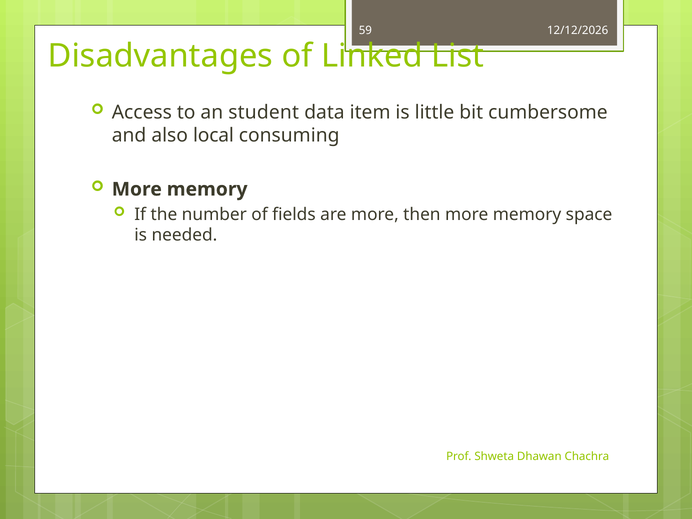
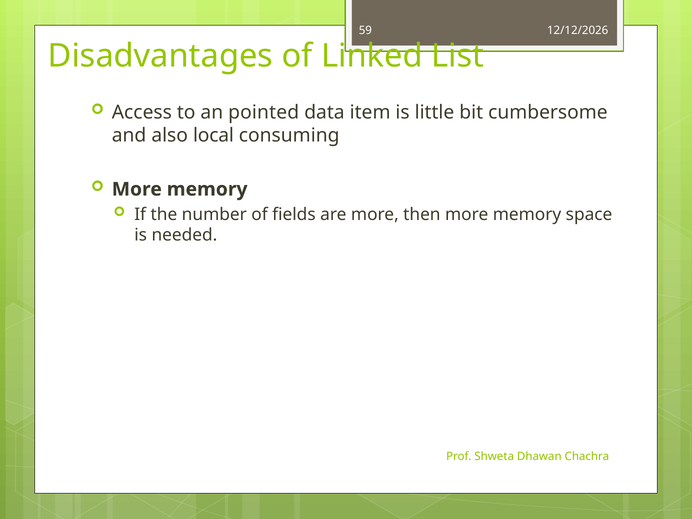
student: student -> pointed (264, 112)
